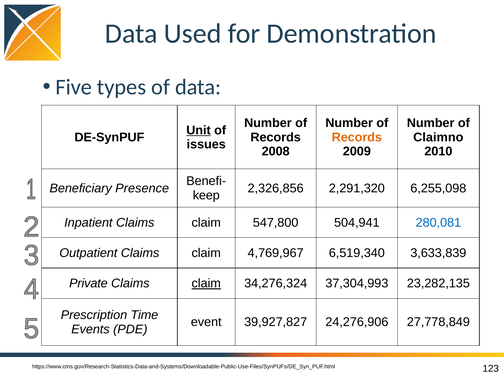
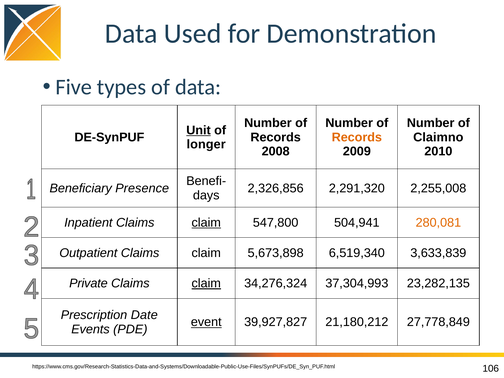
issues: issues -> longer (206, 144)
6,255,098: 6,255,098 -> 2,255,008 (438, 188)
keep: keep -> days (206, 195)
claim underline: none -> present (206, 223)
280,081 colour: blue -> orange (438, 223)
4,769,967: 4,769,967 -> 5,673,898 (276, 253)
Time: Time -> Date (144, 315)
event underline: none -> present (206, 322)
24,276,906: 24,276,906 -> 21,180,212 (357, 322)
123: 123 -> 106 (491, 369)
